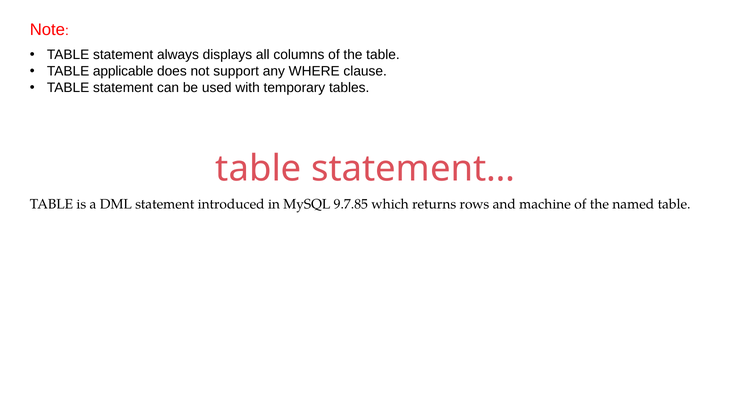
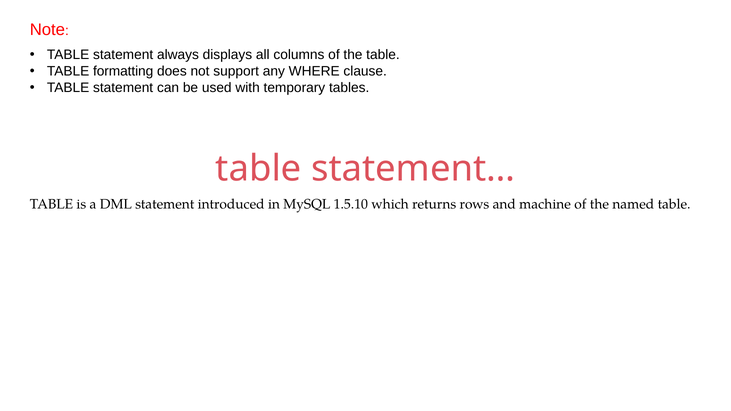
applicable: applicable -> formatting (123, 71)
9.7.85: 9.7.85 -> 1.5.10 (351, 205)
